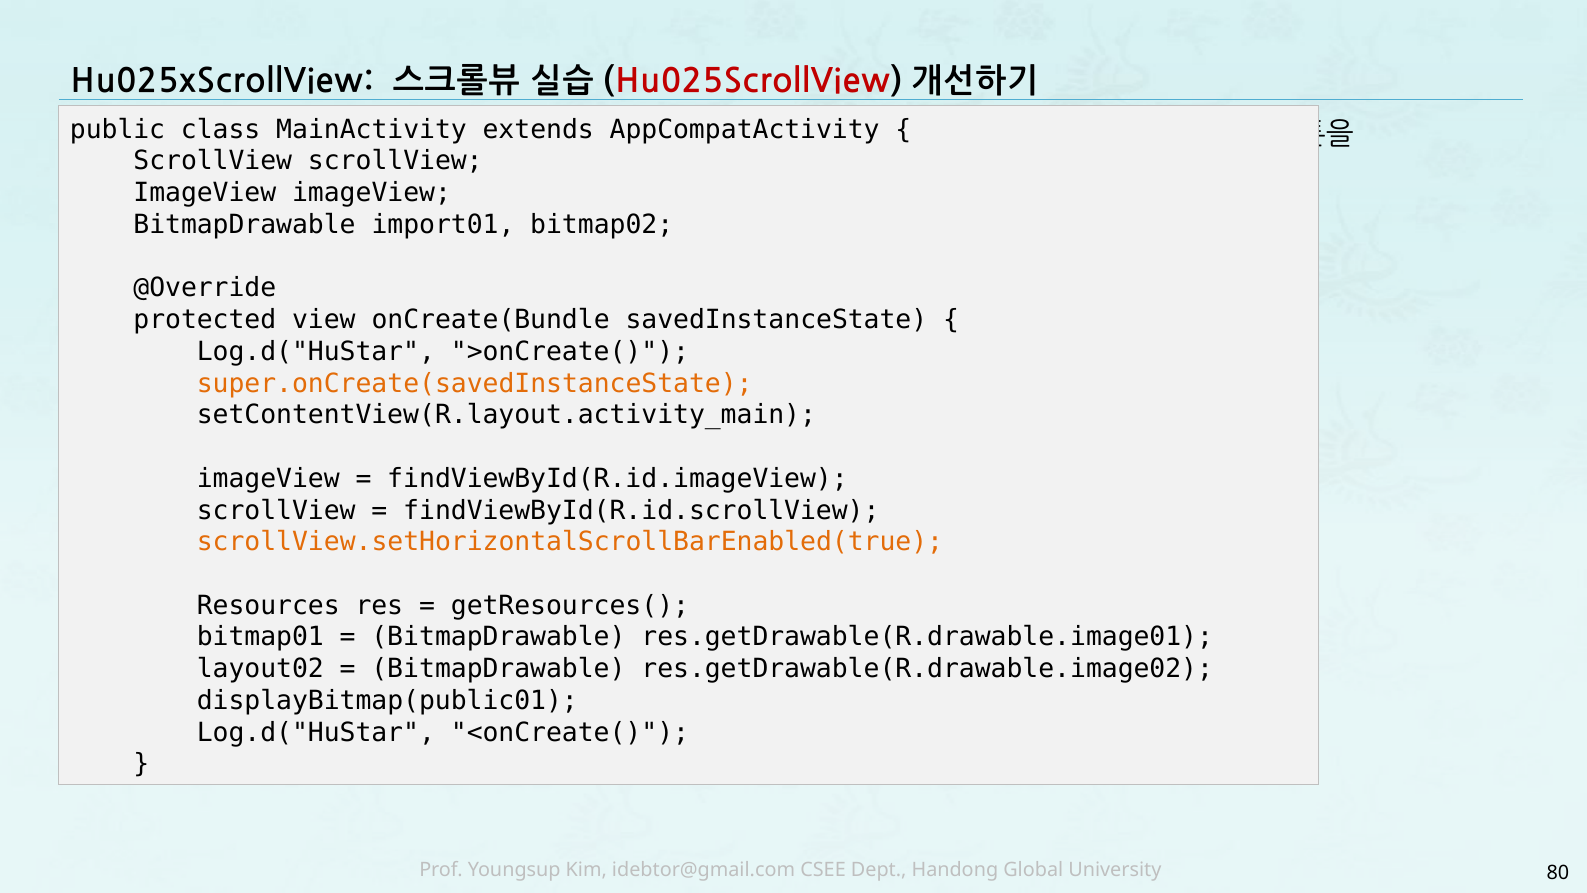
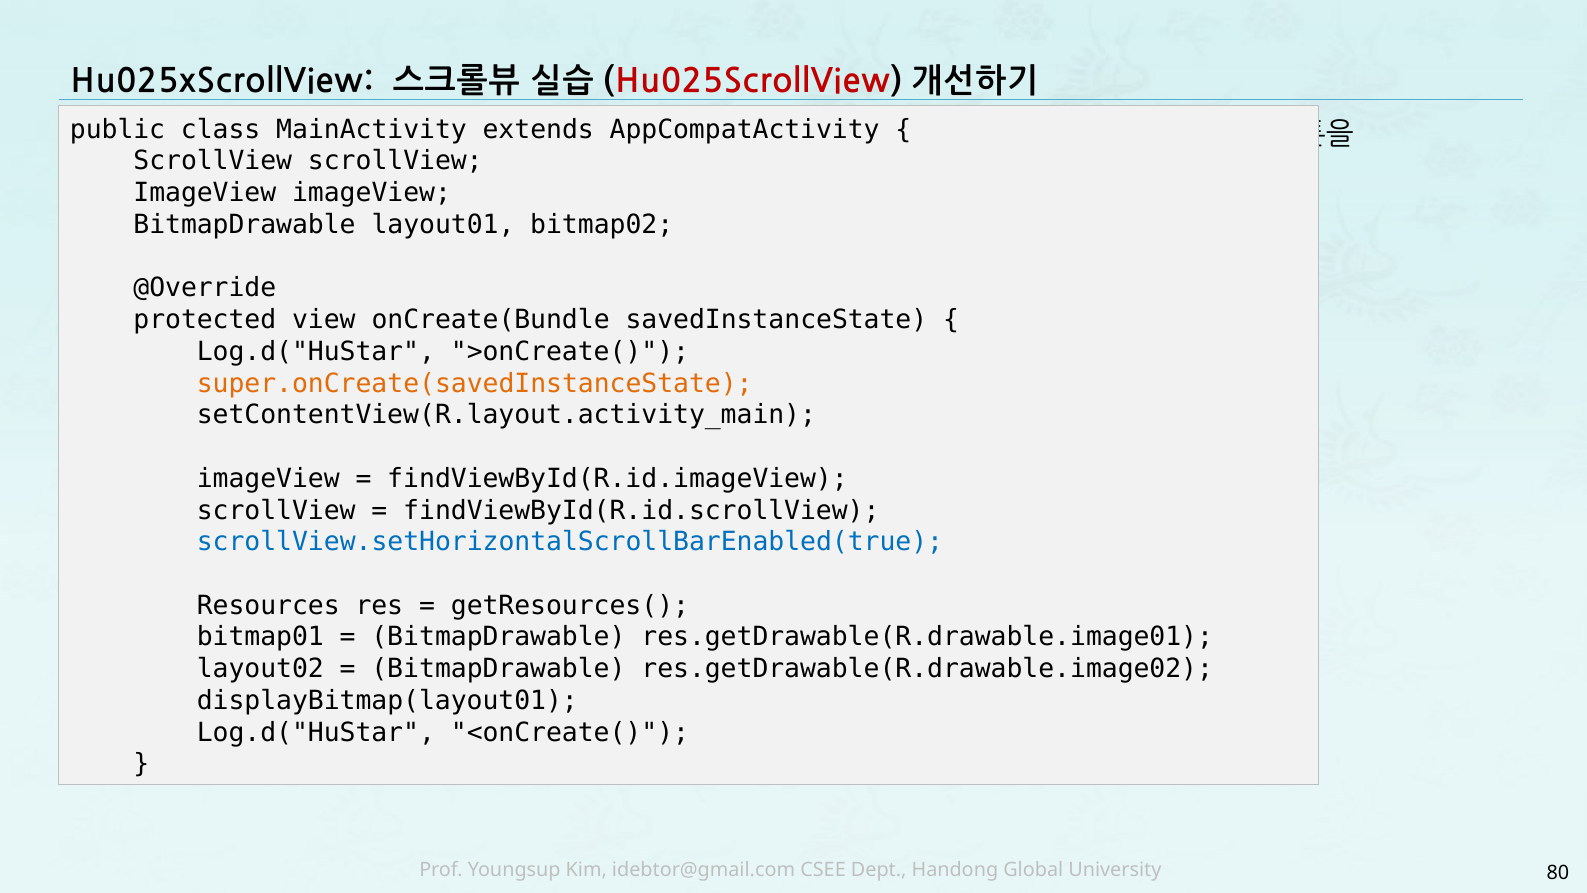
import01: import01 -> layout01 (443, 225)
scrollView.setHorizontalScrollBarEnabled(true colour: orange -> blue (570, 542)
displayBitmap(public01: displayBitmap(public01 -> displayBitmap(layout01 (387, 700)
